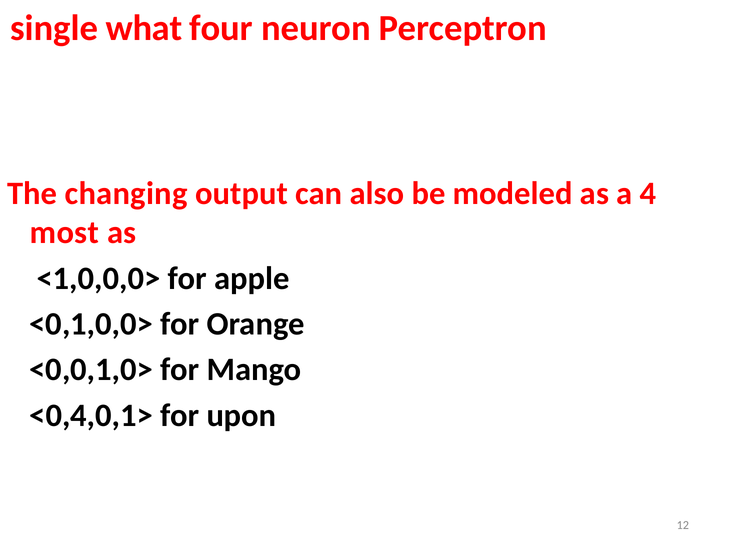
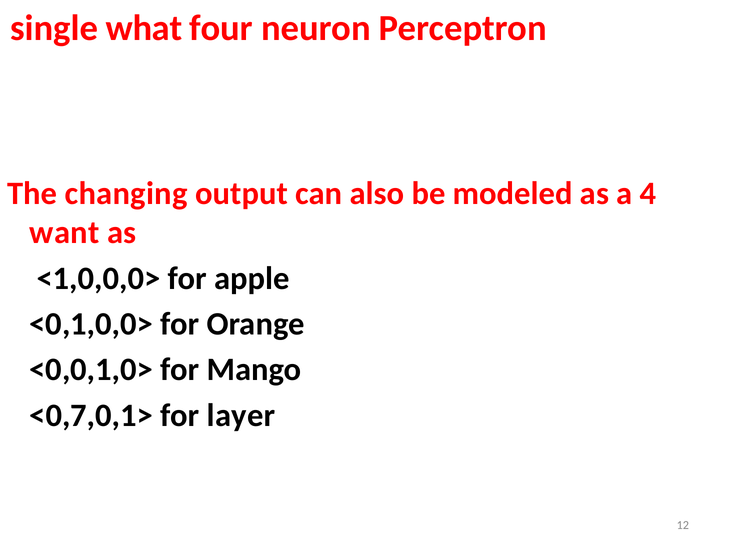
most: most -> want (64, 232)
<0,4,0,1>: <0,4,0,1> -> <0,7,0,1> (91, 415)
upon: upon -> layer (241, 415)
